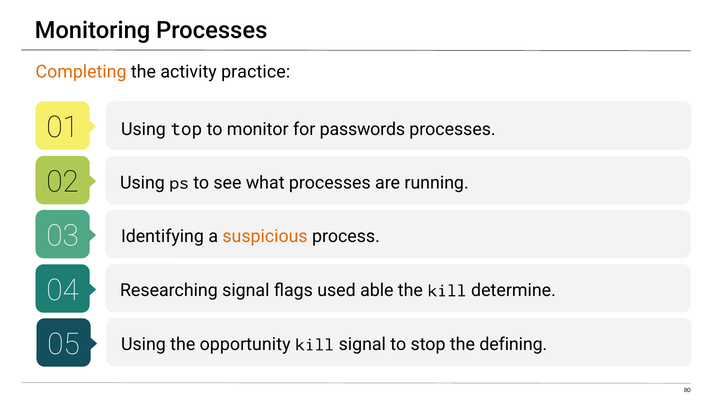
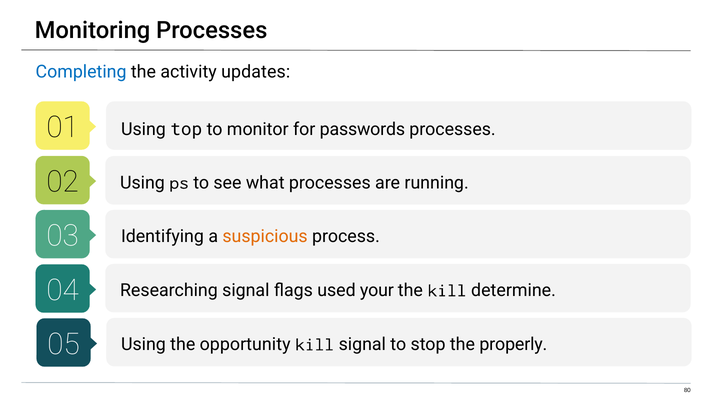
Completing colour: orange -> blue (81, 72)
practice: practice -> updates (256, 72)
able: able -> your (377, 290)
defining: defining -> properly (513, 344)
